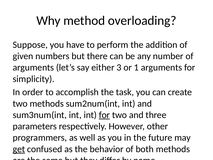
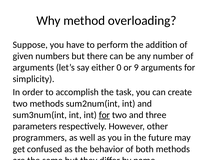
3: 3 -> 0 (119, 67)
1: 1 -> 9 (136, 67)
get underline: present -> none (19, 149)
